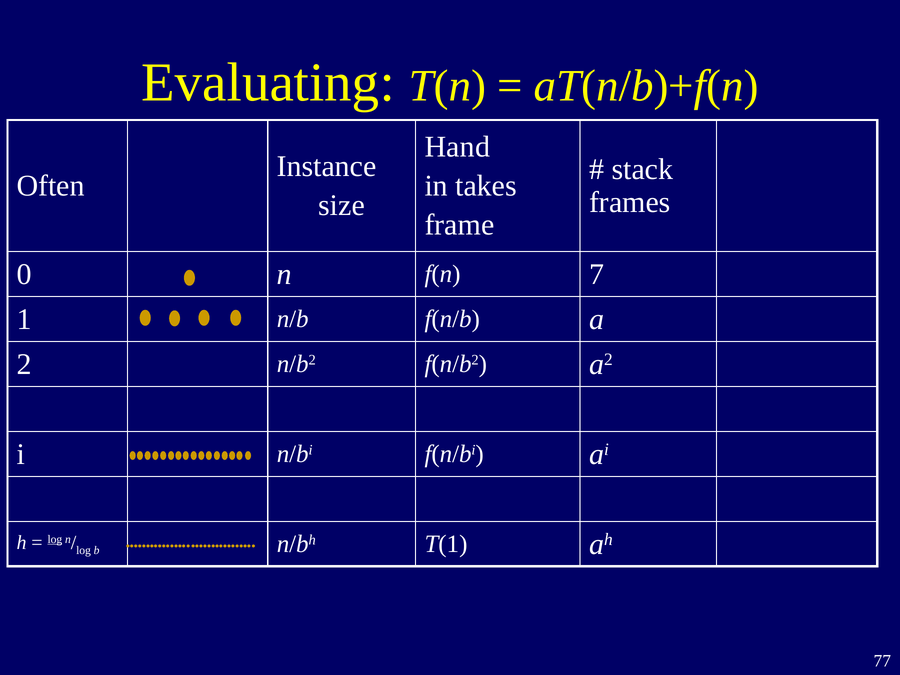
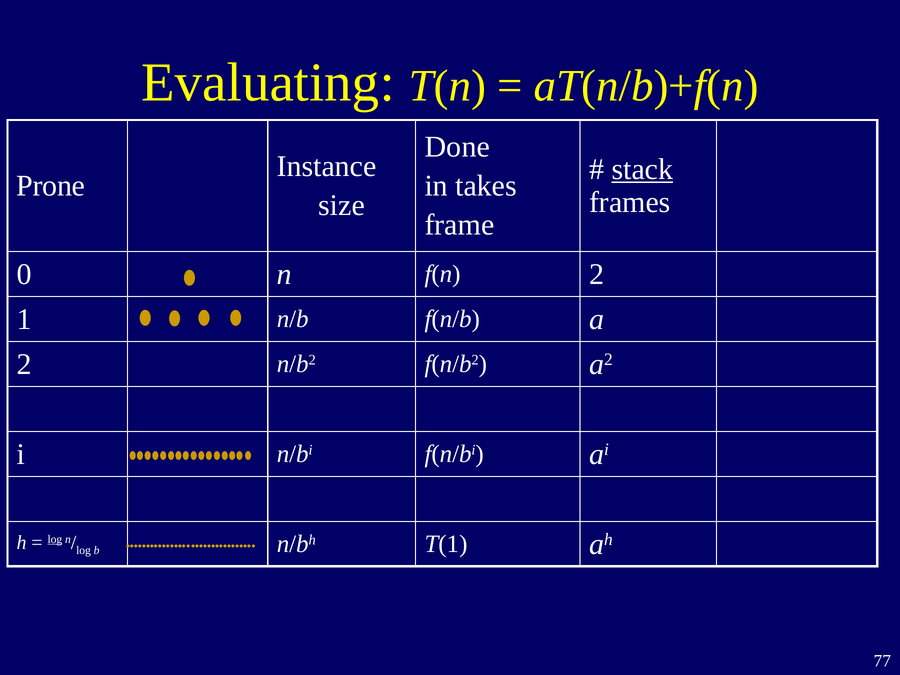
Hand: Hand -> Done (457, 147)
stack underline: none -> present (642, 169)
Often: Often -> Prone (51, 186)
f(n 7: 7 -> 2 (597, 274)
